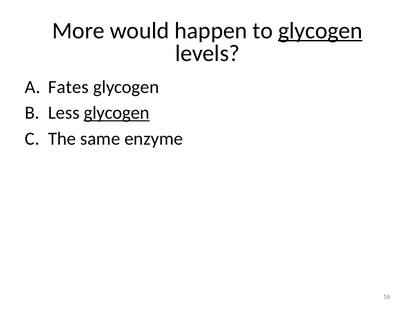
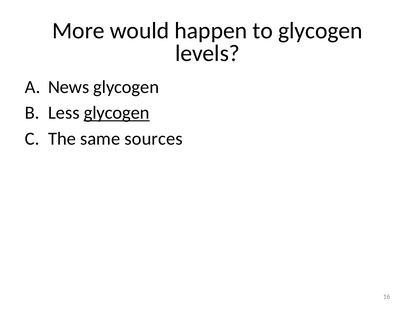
glycogen underline: present -> none (320, 31)
Fates: Fates -> News (69, 87)
enzyme: enzyme -> sources (154, 139)
